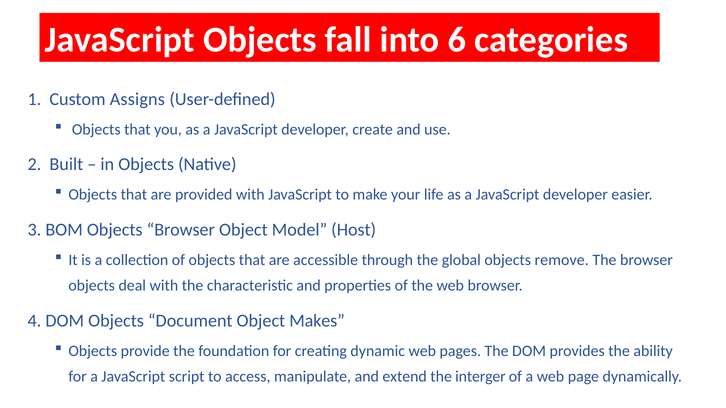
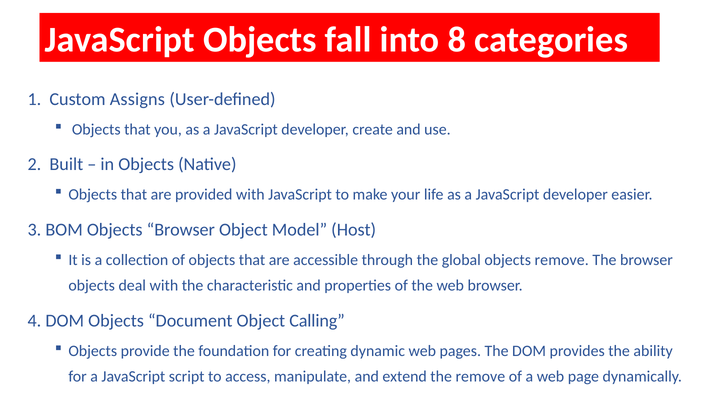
6: 6 -> 8 (457, 40)
Makes: Makes -> Calling (317, 321)
the interger: interger -> remove (480, 377)
